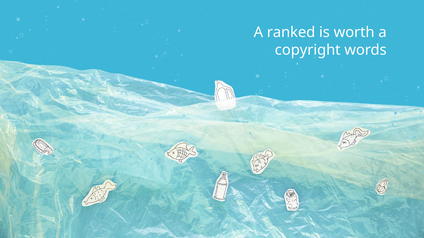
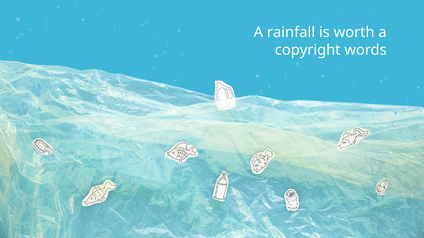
ranked: ranked -> rainfall (291, 33)
